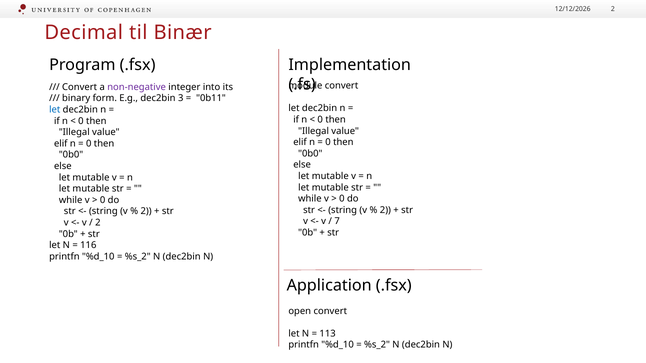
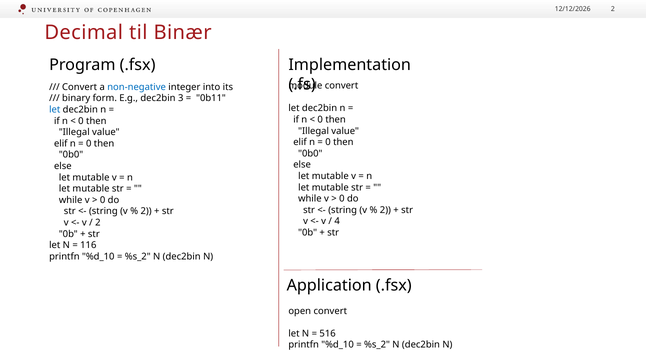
non-negative colour: purple -> blue (137, 87)
7: 7 -> 4 (337, 222)
113: 113 -> 516 (328, 334)
